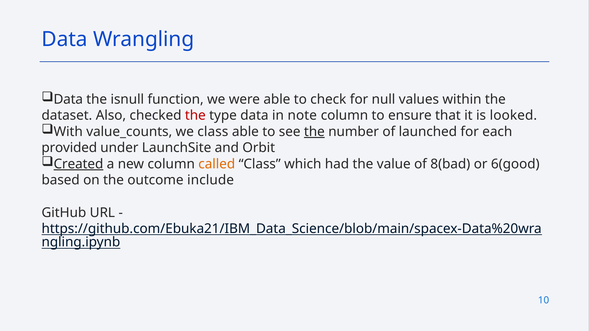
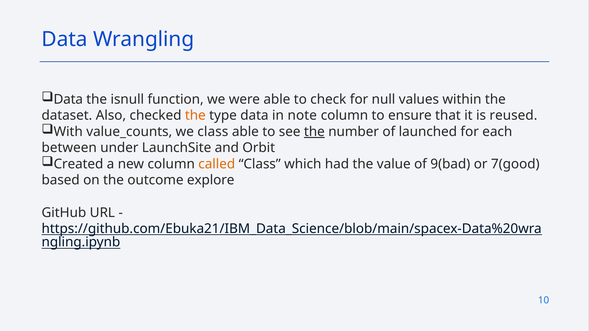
the colour: red -> orange (195, 116)
looked: looked -> reused (513, 116)
provided: provided -> between (69, 148)
Created underline: present -> none (78, 164)
8(bad: 8(bad -> 9(bad (450, 164)
6(good: 6(good -> 7(good (515, 164)
include: include -> explore (211, 180)
